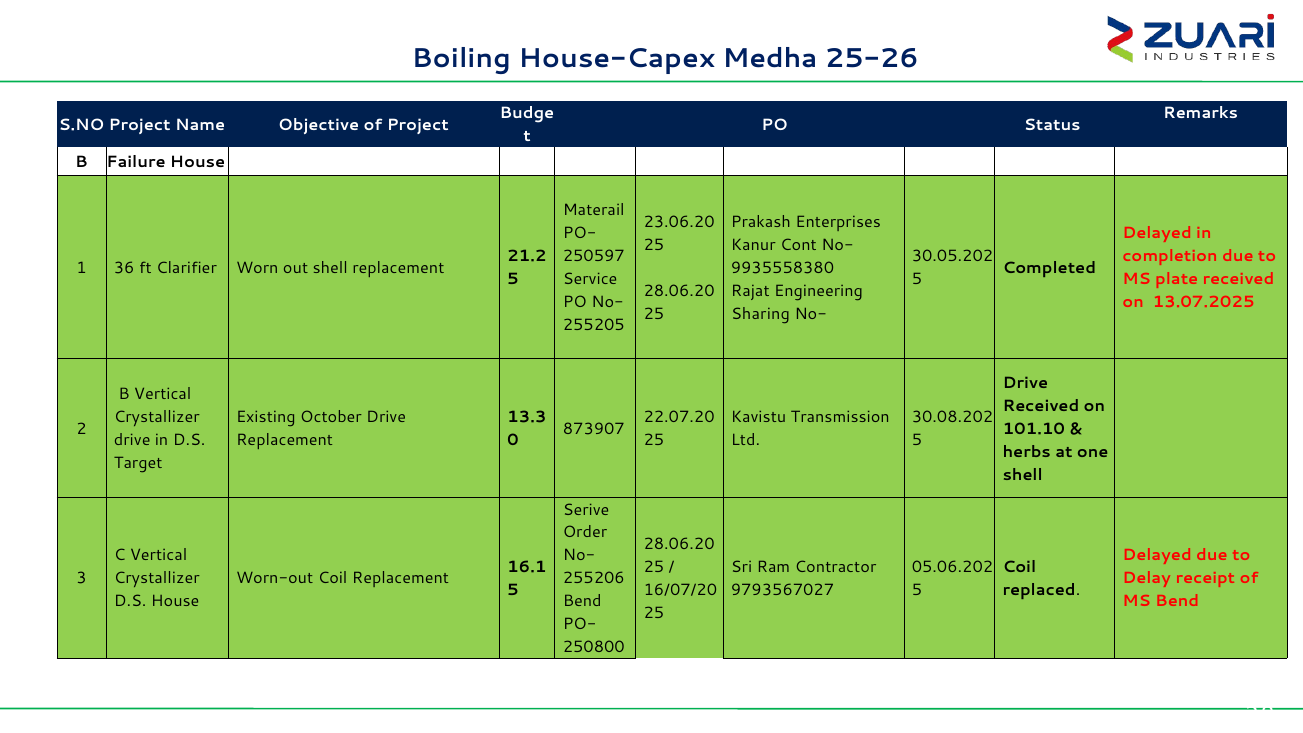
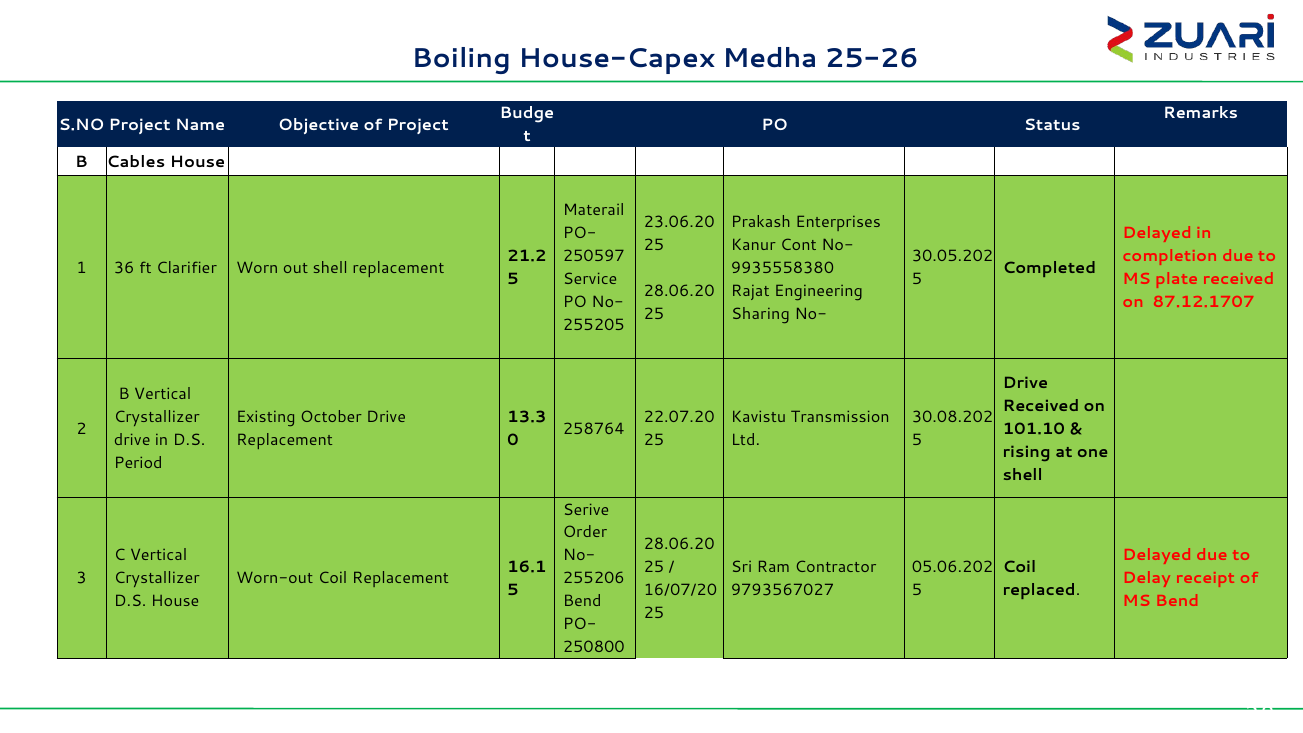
Failure: Failure -> Cables (136, 162)
13.07.2025: 13.07.2025 -> 87.12.1707 (1204, 302)
873907: 873907 -> 258764 (594, 429)
herbs: herbs -> rising (1027, 452)
Target: Target -> Period (138, 463)
